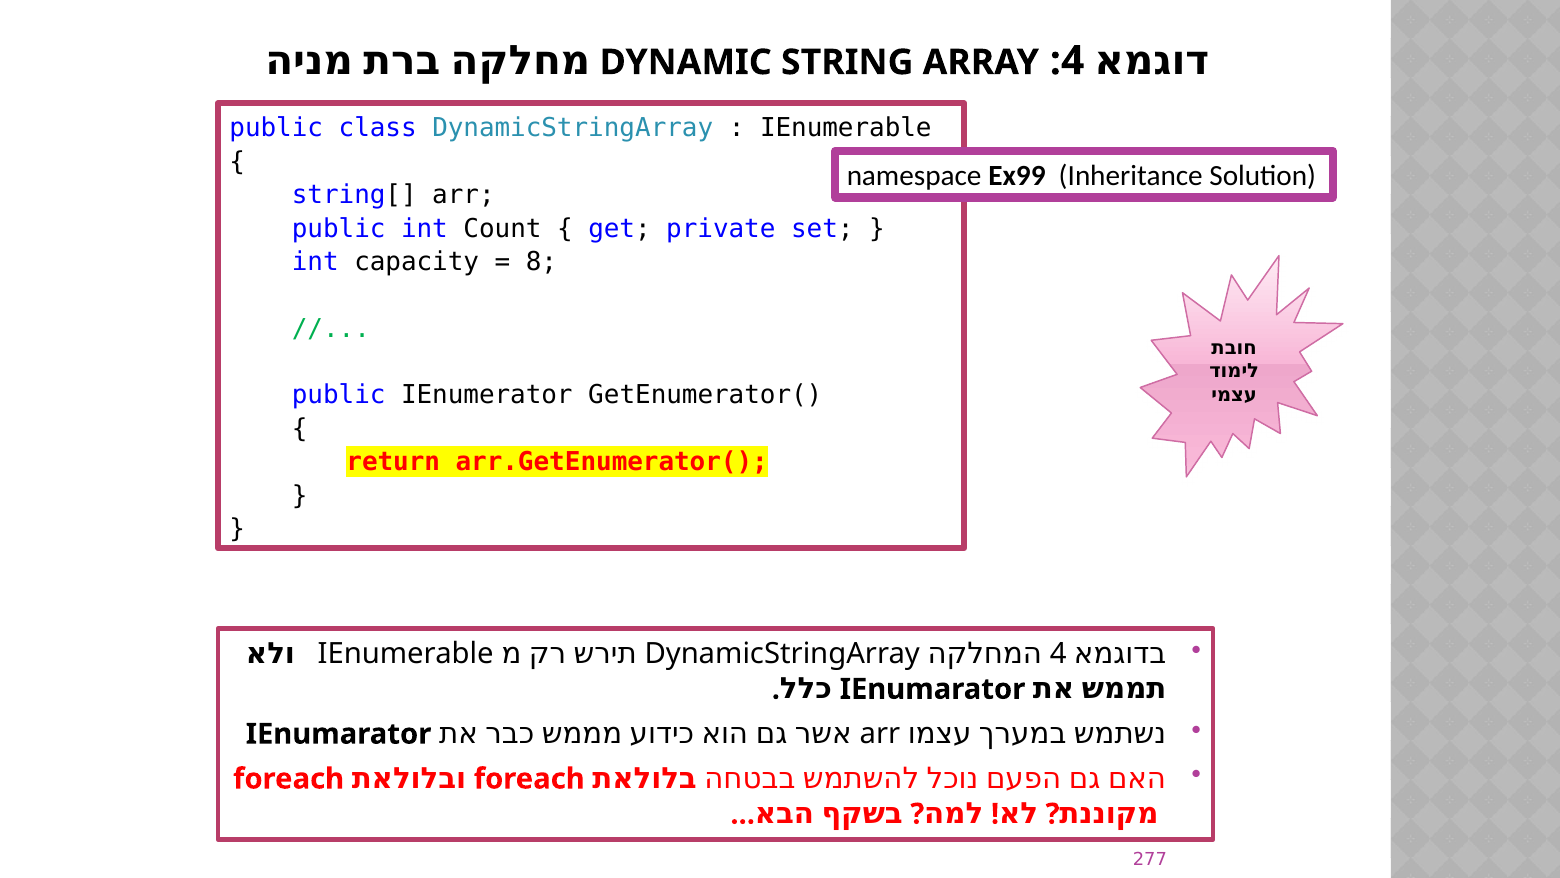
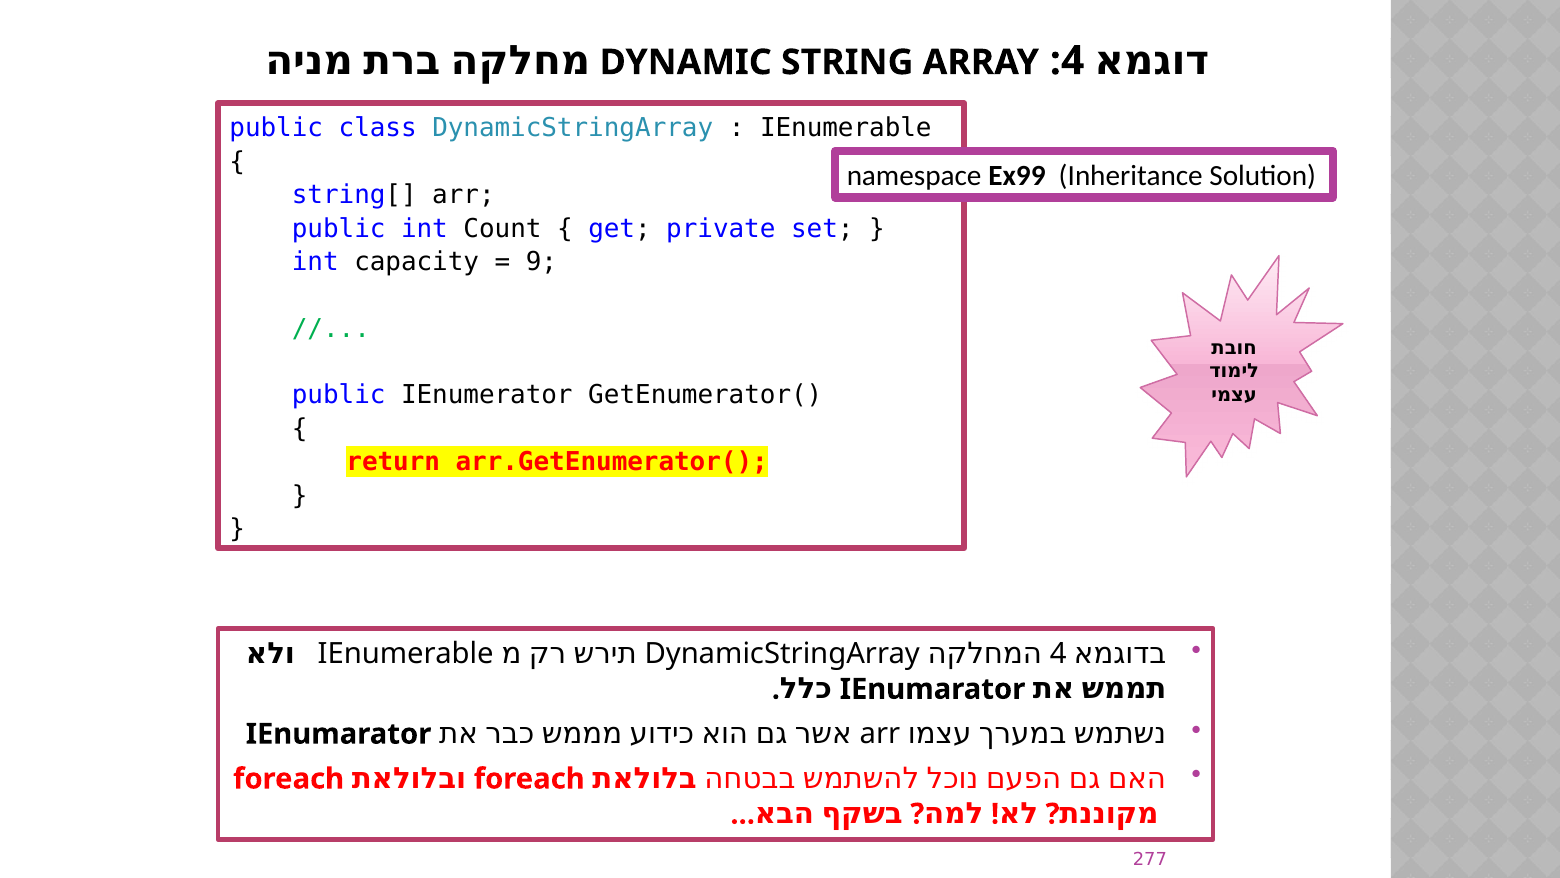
8: 8 -> 9 (541, 262)
